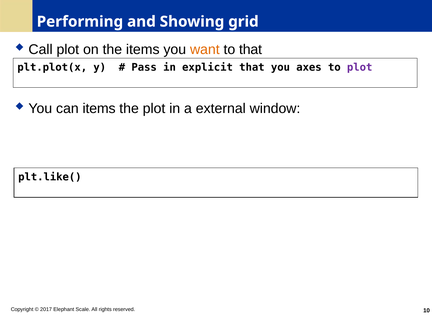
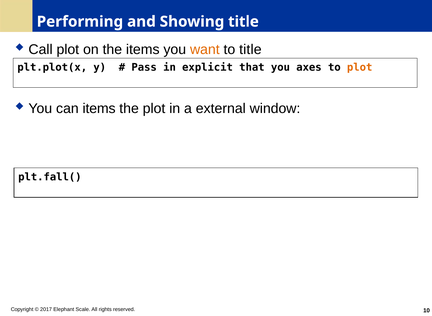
Showing grid: grid -> title (243, 22)
to that: that -> title (250, 49)
plot colour: purple -> orange (360, 67)
plt.like(: plt.like( -> plt.fall( (50, 177)
